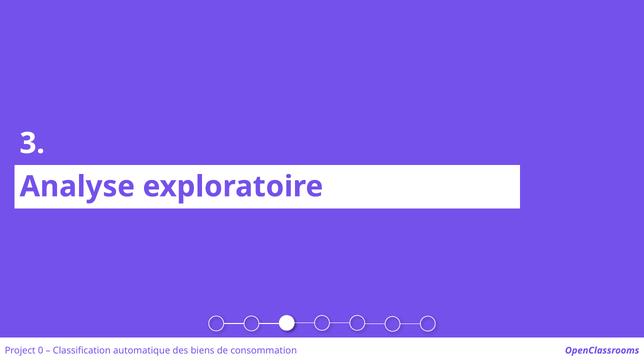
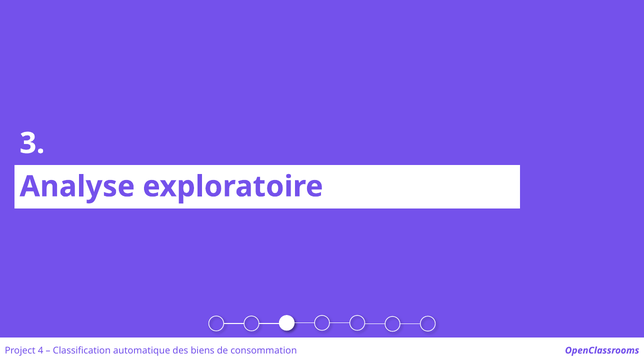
0: 0 -> 4 (41, 351)
